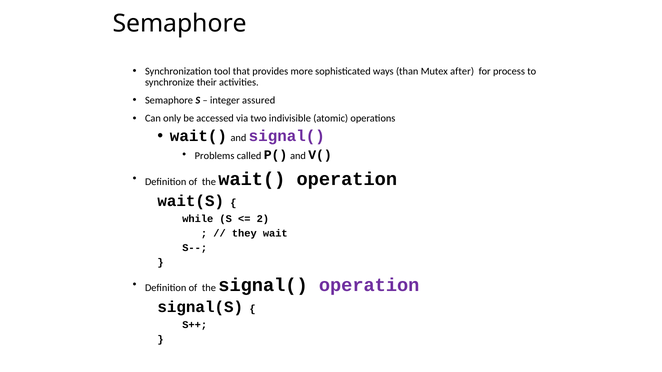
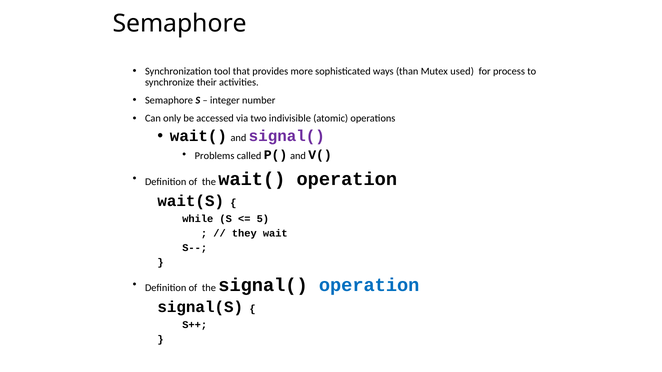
after: after -> used (462, 71)
assured: assured -> number (259, 100)
2: 2 -> 5 (263, 219)
operation colour: purple -> blue (369, 285)
